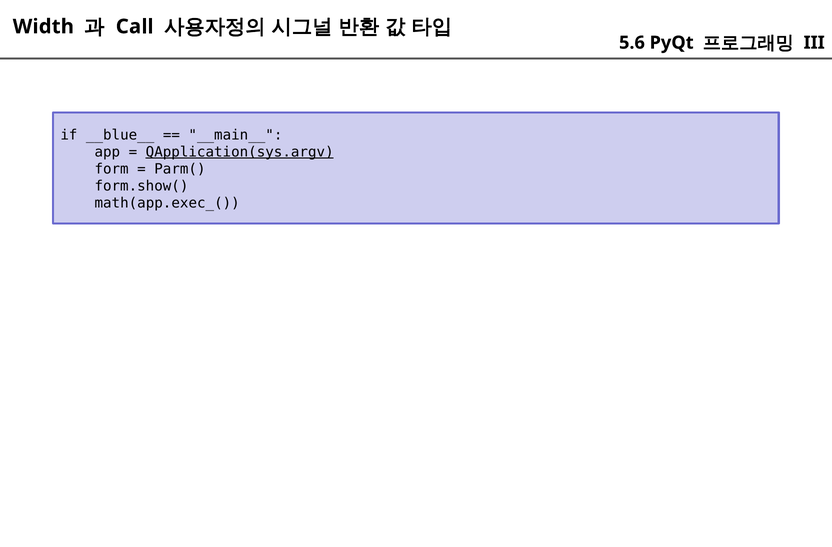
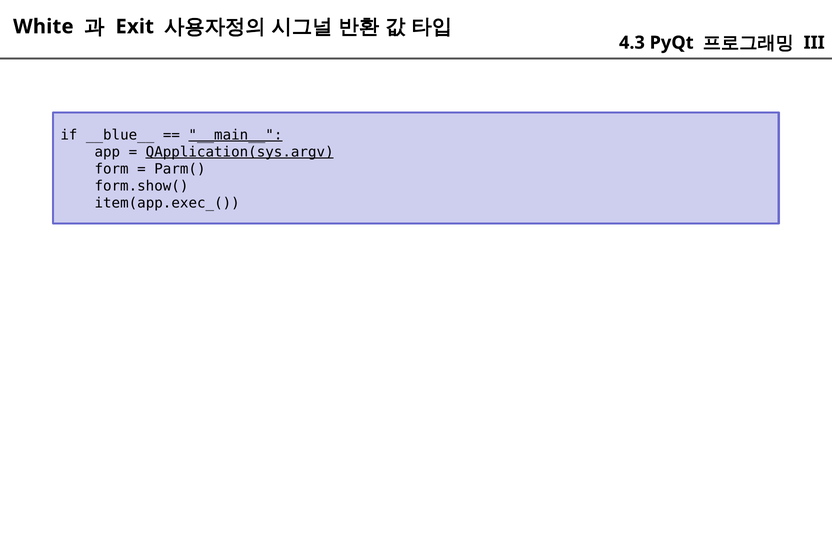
Width: Width -> White (43, 27)
Call: Call -> Exit (135, 27)
5.6: 5.6 -> 4.3 (632, 43)
__main__ underline: none -> present (235, 135)
math(app.exec_(: math(app.exec_( -> item(app.exec_( (167, 203)
